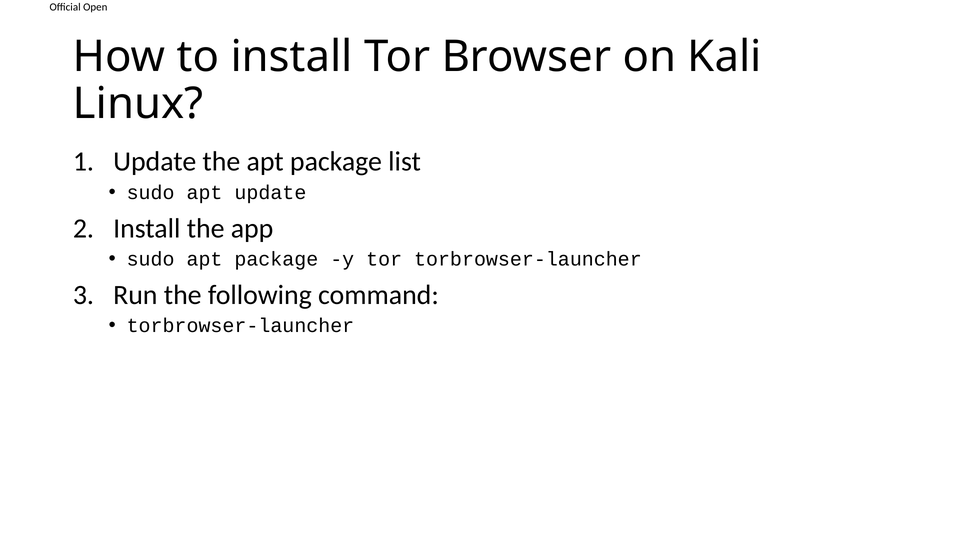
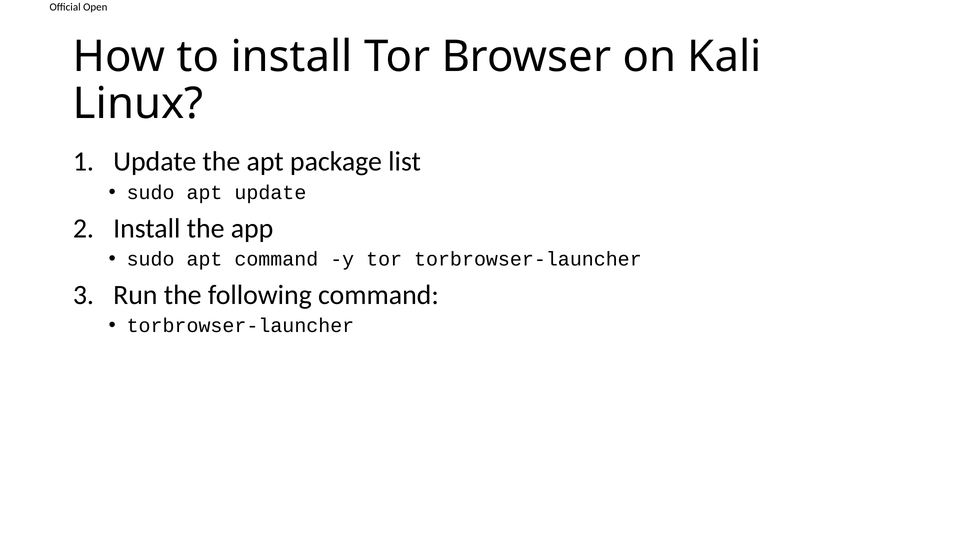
sudo apt package: package -> command (276, 259)
